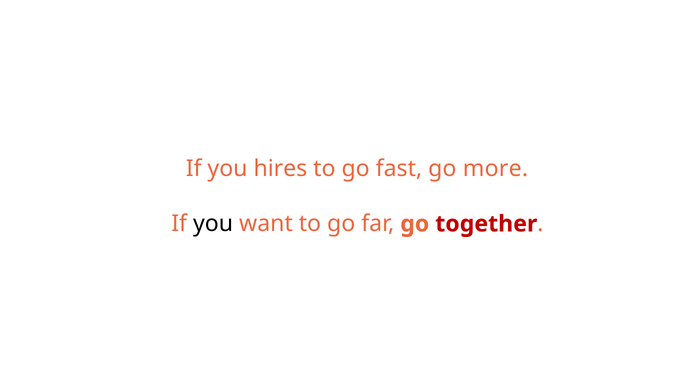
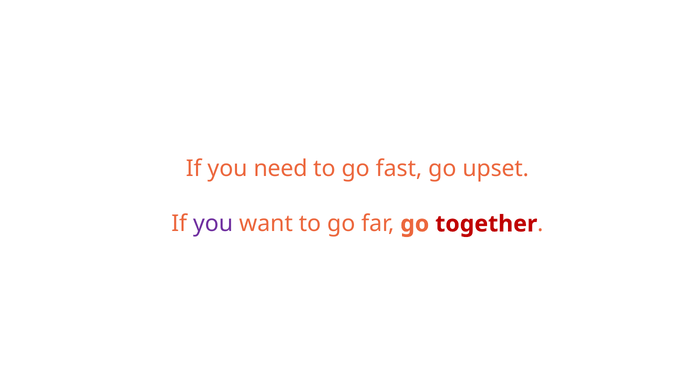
hires: hires -> need (281, 168)
more: more -> upset (496, 168)
you colour: black -> purple (213, 224)
